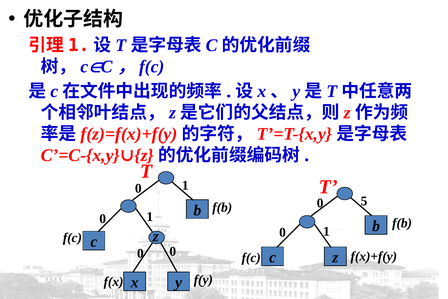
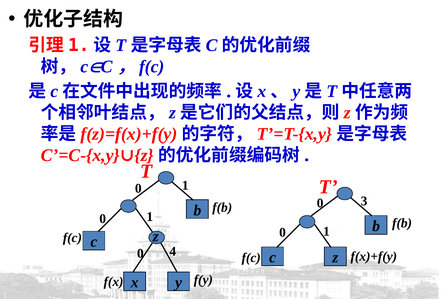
5: 5 -> 3 (364, 201)
0: 0 -> 4 (173, 251)
